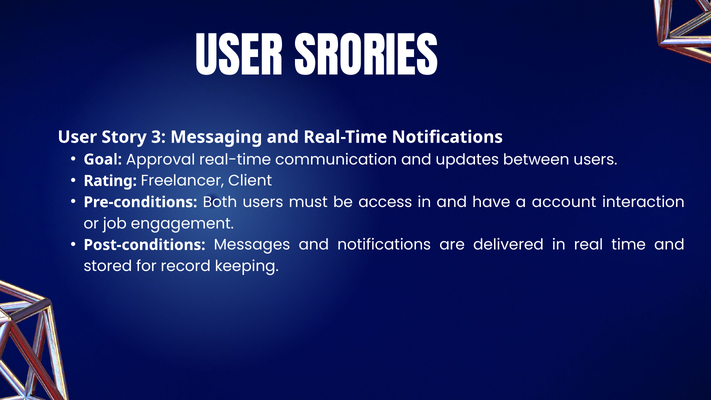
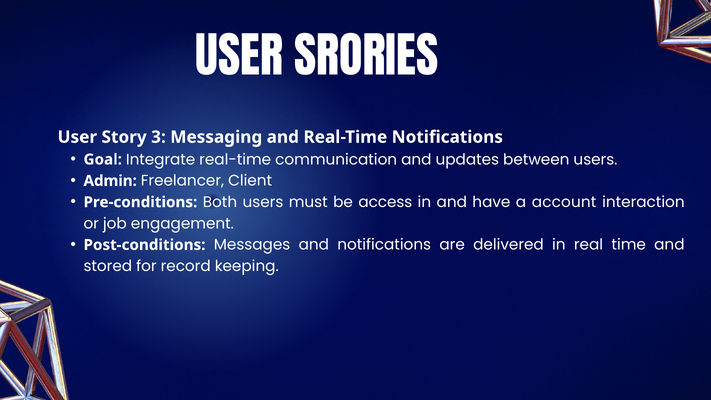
Approval: Approval -> Integrate (161, 159)
Rating: Rating -> Admin (110, 181)
